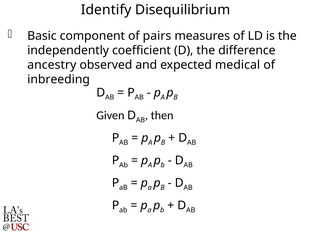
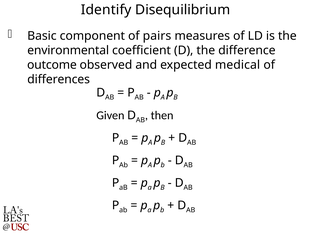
independently: independently -> environmental (68, 51)
ancestry: ancestry -> outcome (52, 65)
inbreeding: inbreeding -> differences (59, 80)
